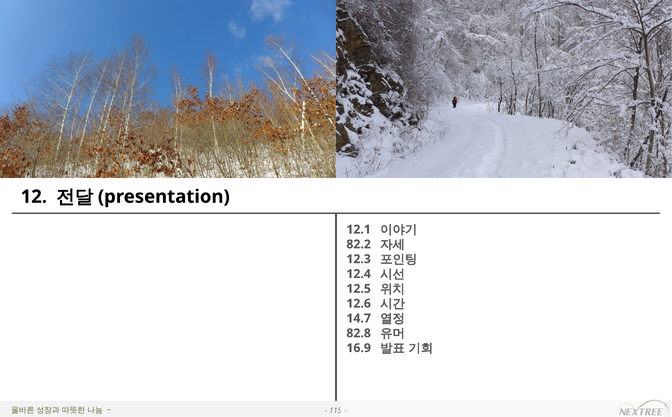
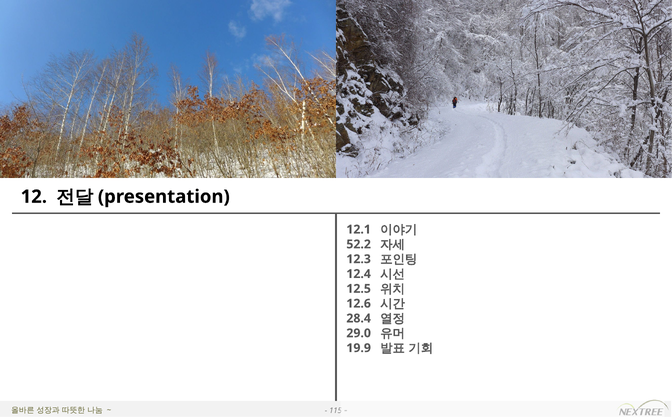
82.2: 82.2 -> 52.2 (359, 244)
14.7: 14.7 -> 28.4 (359, 318)
82.8: 82.8 -> 29.0 (359, 333)
16.9: 16.9 -> 19.9 (359, 348)
